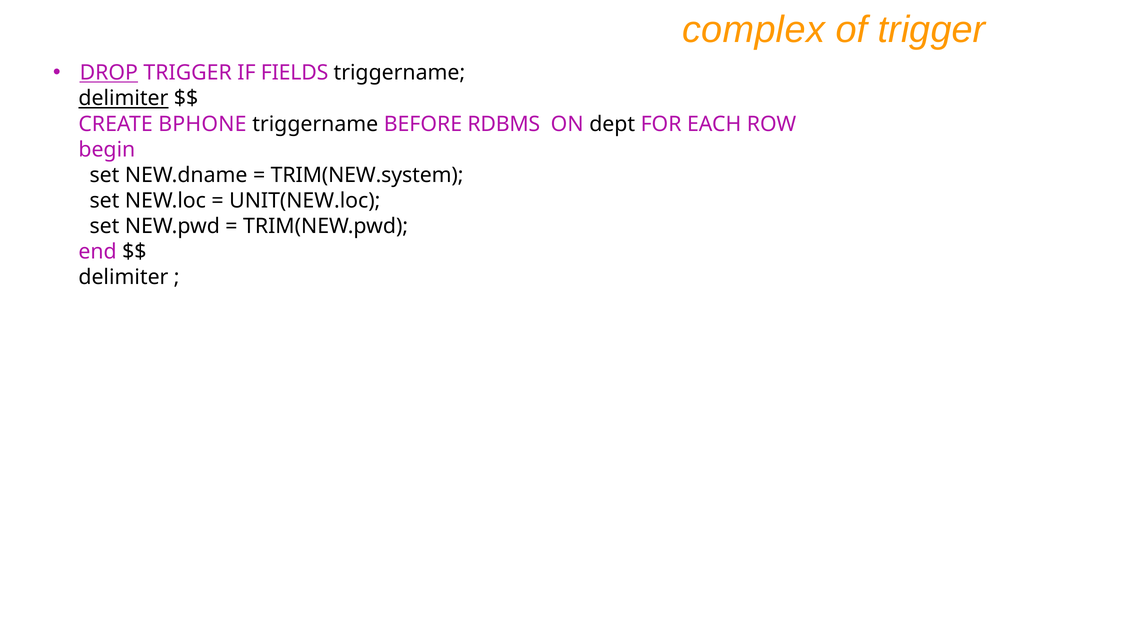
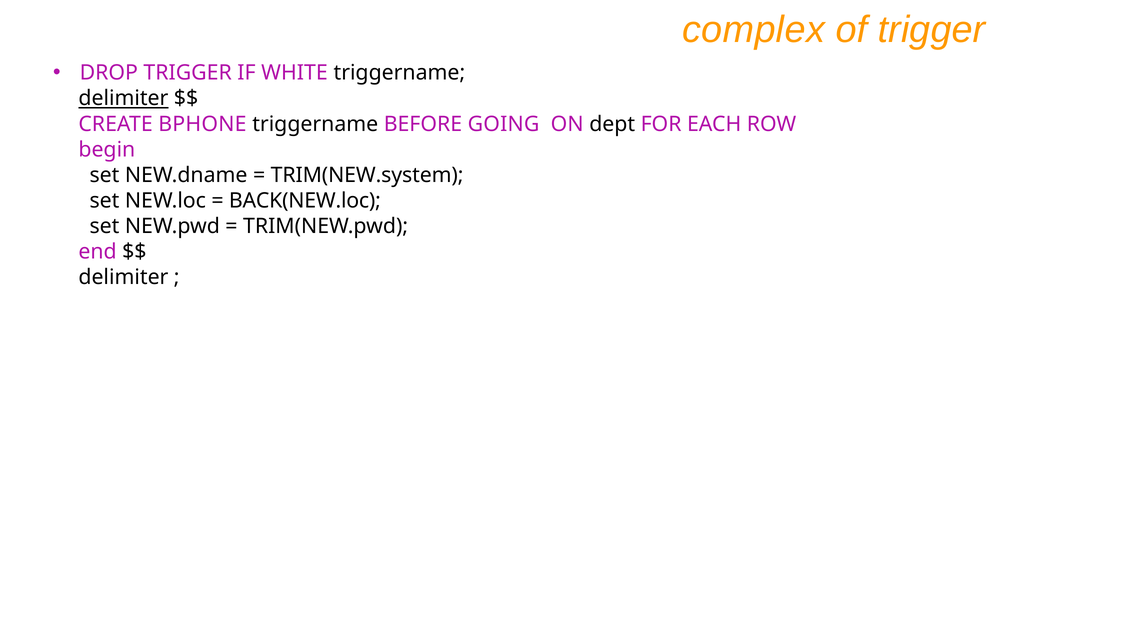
DROP underline: present -> none (109, 73)
FIELDS: FIELDS -> WHITE (294, 73)
RDBMS: RDBMS -> GOING (504, 124)
UNIT(NEW.loc: UNIT(NEW.loc -> BACK(NEW.loc (305, 201)
